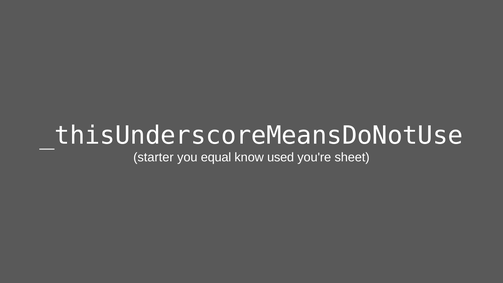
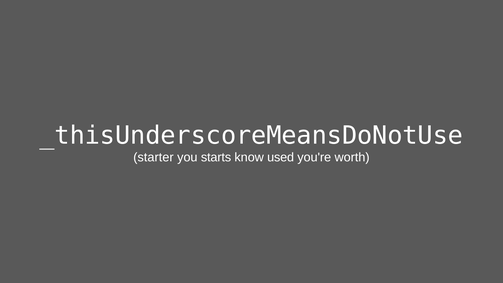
equal: equal -> starts (216, 157)
sheet: sheet -> worth (352, 157)
